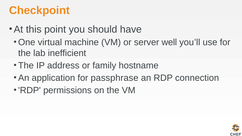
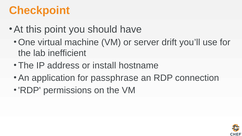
well: well -> drift (169, 42)
family: family -> install (104, 66)
